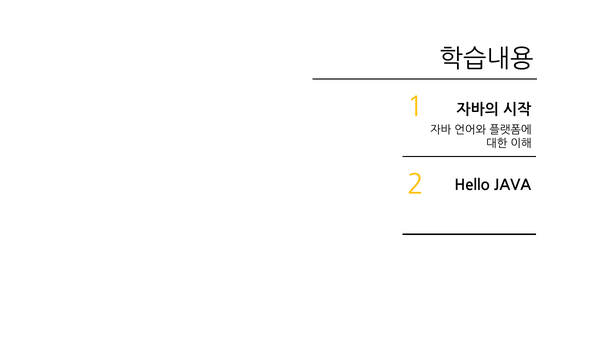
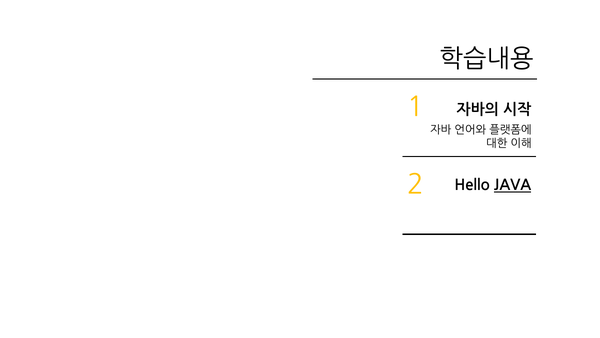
JAVA underline: none -> present (513, 185)
